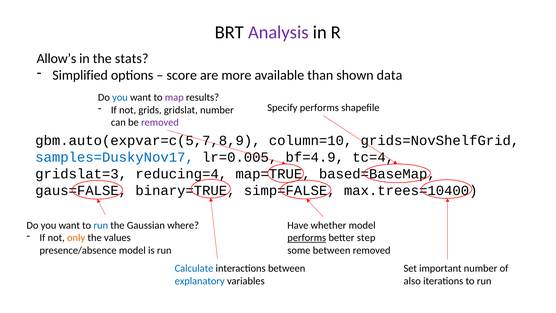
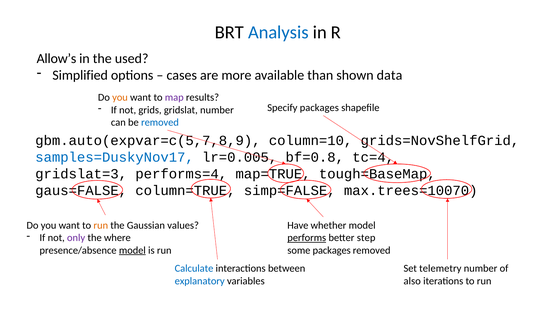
Analysis colour: purple -> blue (278, 32)
stats: stats -> used (132, 59)
score: score -> cases (182, 75)
you colour: blue -> orange (120, 97)
Specify performs: performs -> packages (319, 108)
removed colour: purple -> blue (160, 122)
bf=4.9: bf=4.9 -> bf=0.8 (315, 157)
reducing=4: reducing=4 -> performs=4 (181, 174)
based=BaseMap: based=BaseMap -> tough=BaseMap (377, 174)
binary=TRUE: binary=TRUE -> column=TRUE (185, 190)
max.trees=10400: max.trees=10400 -> max.trees=10070 (411, 190)
run colour: blue -> orange (101, 225)
where: where -> values (183, 225)
only colour: orange -> purple (76, 238)
values: values -> where (117, 238)
model underline: none -> present (132, 250)
some between: between -> packages (332, 250)
important: important -> telemetry (440, 268)
